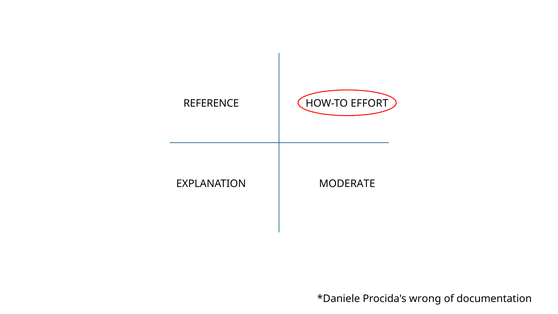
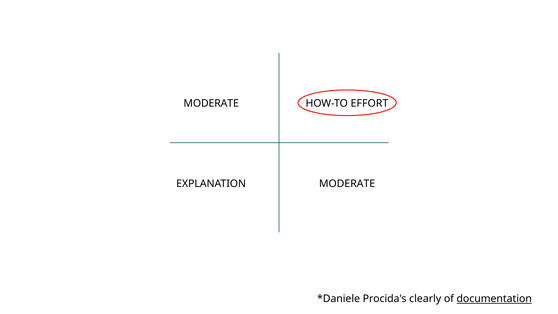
REFERENCE: REFERENCE -> MODERATE (211, 103)
wrong: wrong -> clearly (425, 299)
documentation underline: none -> present (494, 299)
